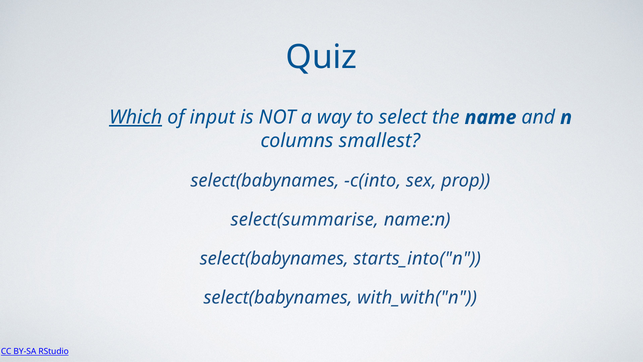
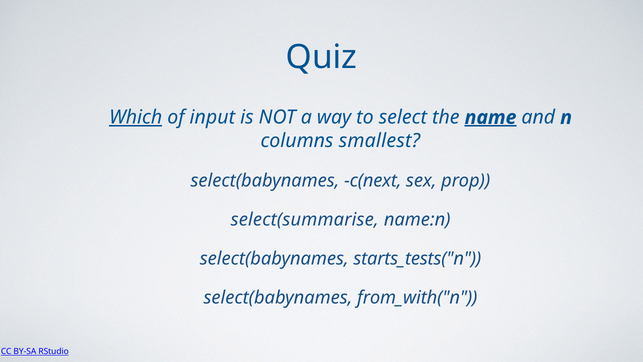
name underline: none -> present (491, 117)
c(into: c(into -> c(next (373, 180)
starts_into("n: starts_into("n -> starts_tests("n (417, 258)
with_with("n: with_with("n -> from_with("n (417, 297)
